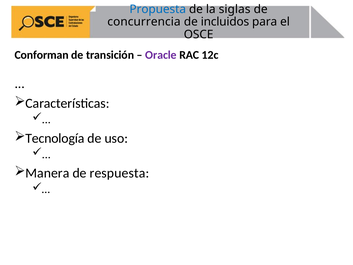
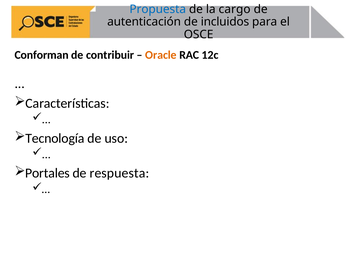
siglas: siglas -> cargo (235, 9)
concurrencia: concurrencia -> autenticación (144, 22)
transición: transición -> contribuir (110, 55)
Oracle colour: purple -> orange (161, 55)
Manera: Manera -> Portales (48, 173)
